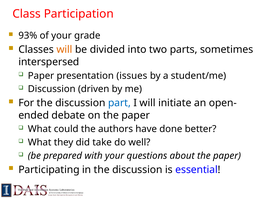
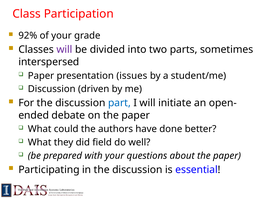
93%: 93% -> 92% (28, 36)
will colour: orange -> purple (64, 50)
take: take -> field (102, 142)
